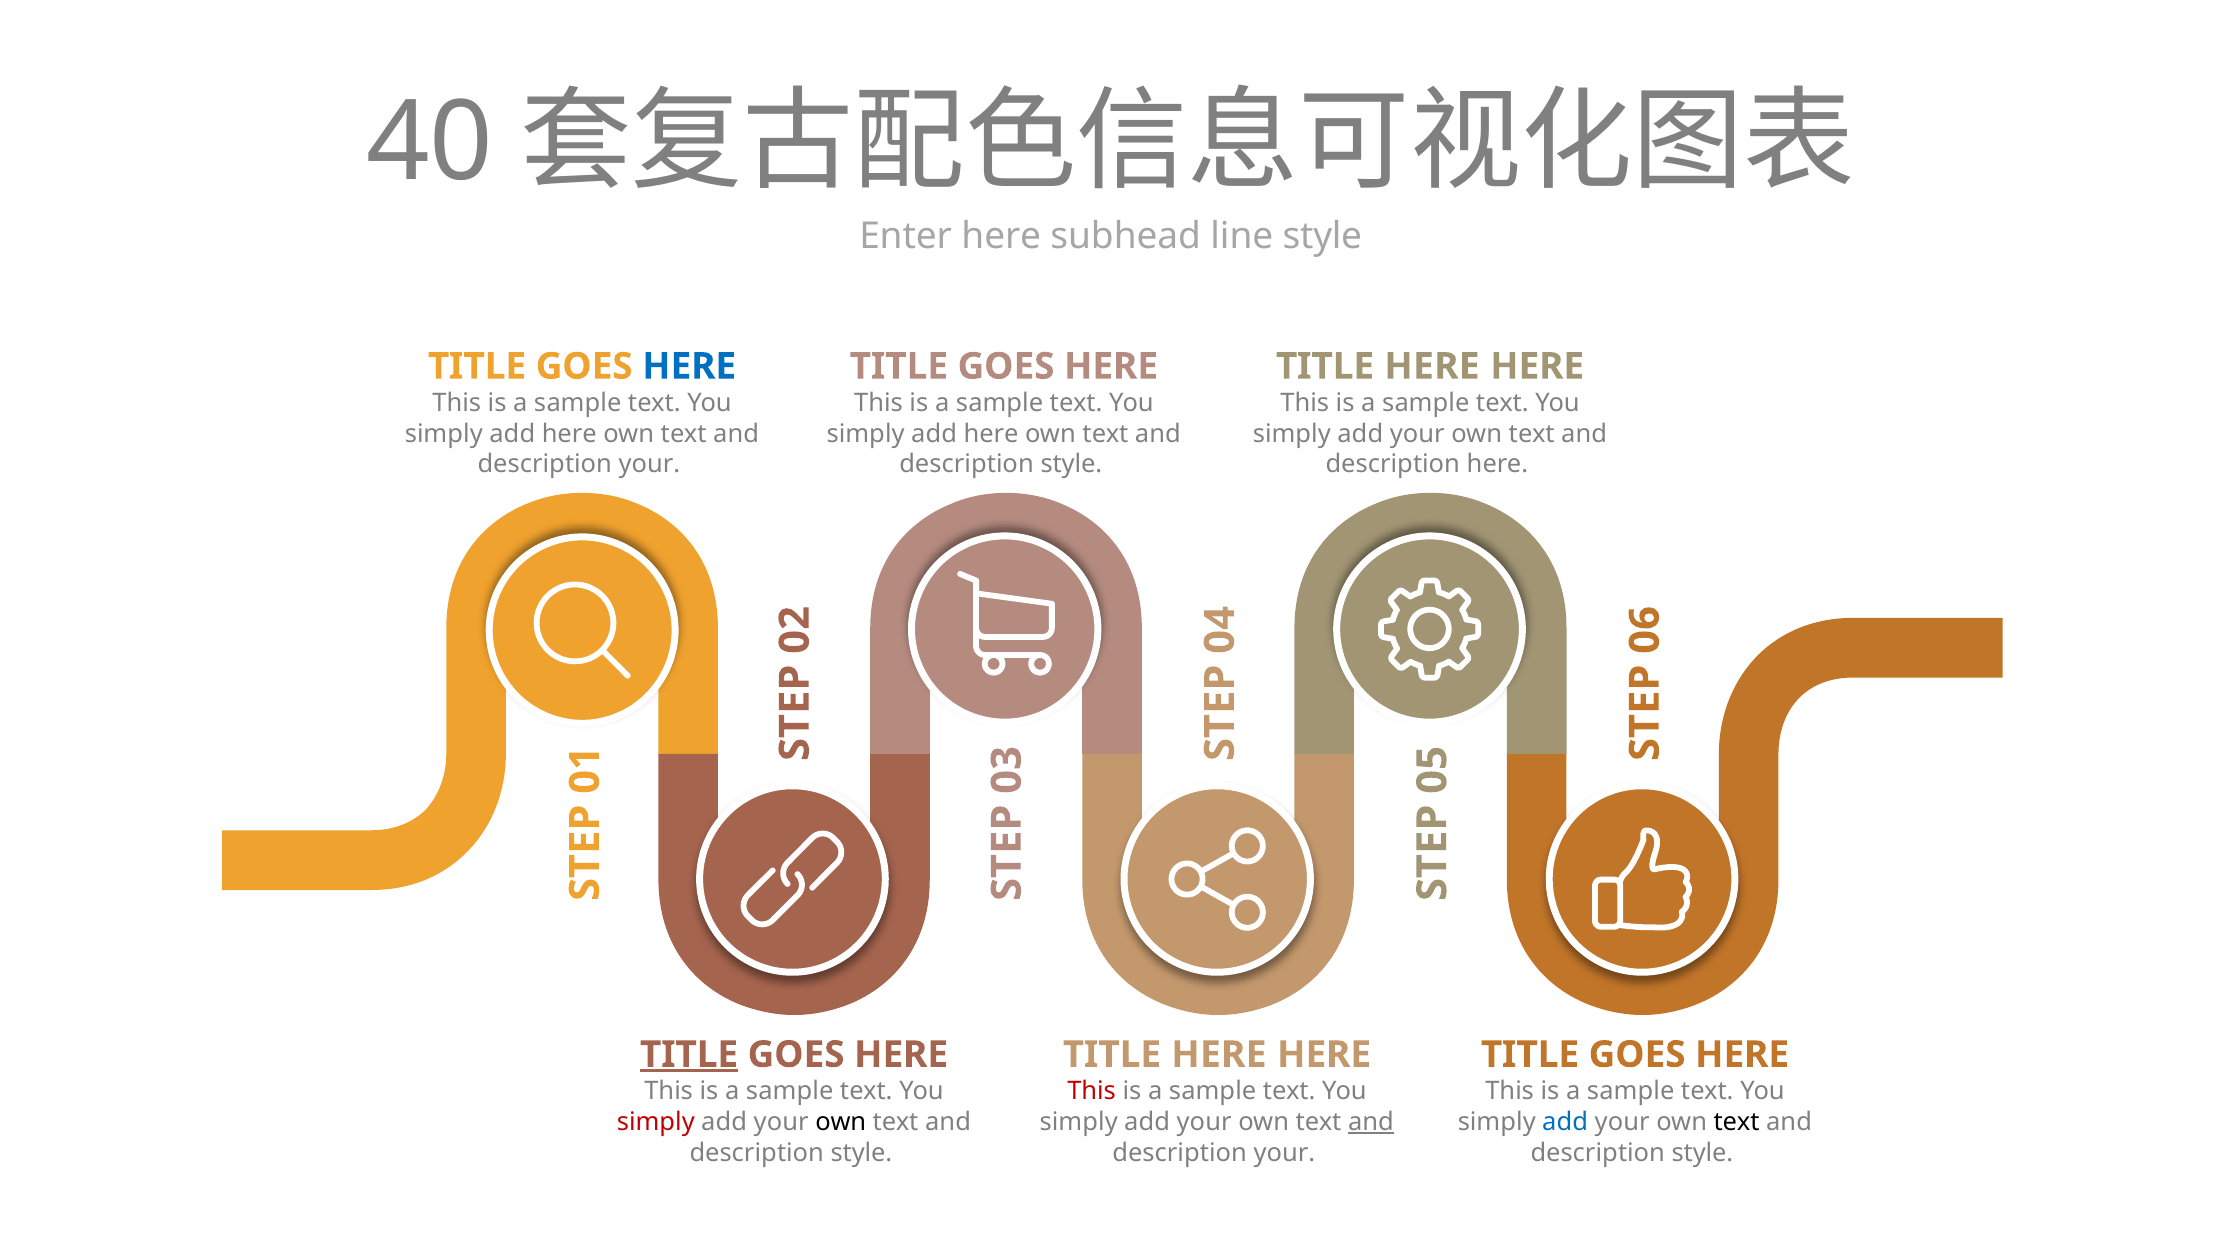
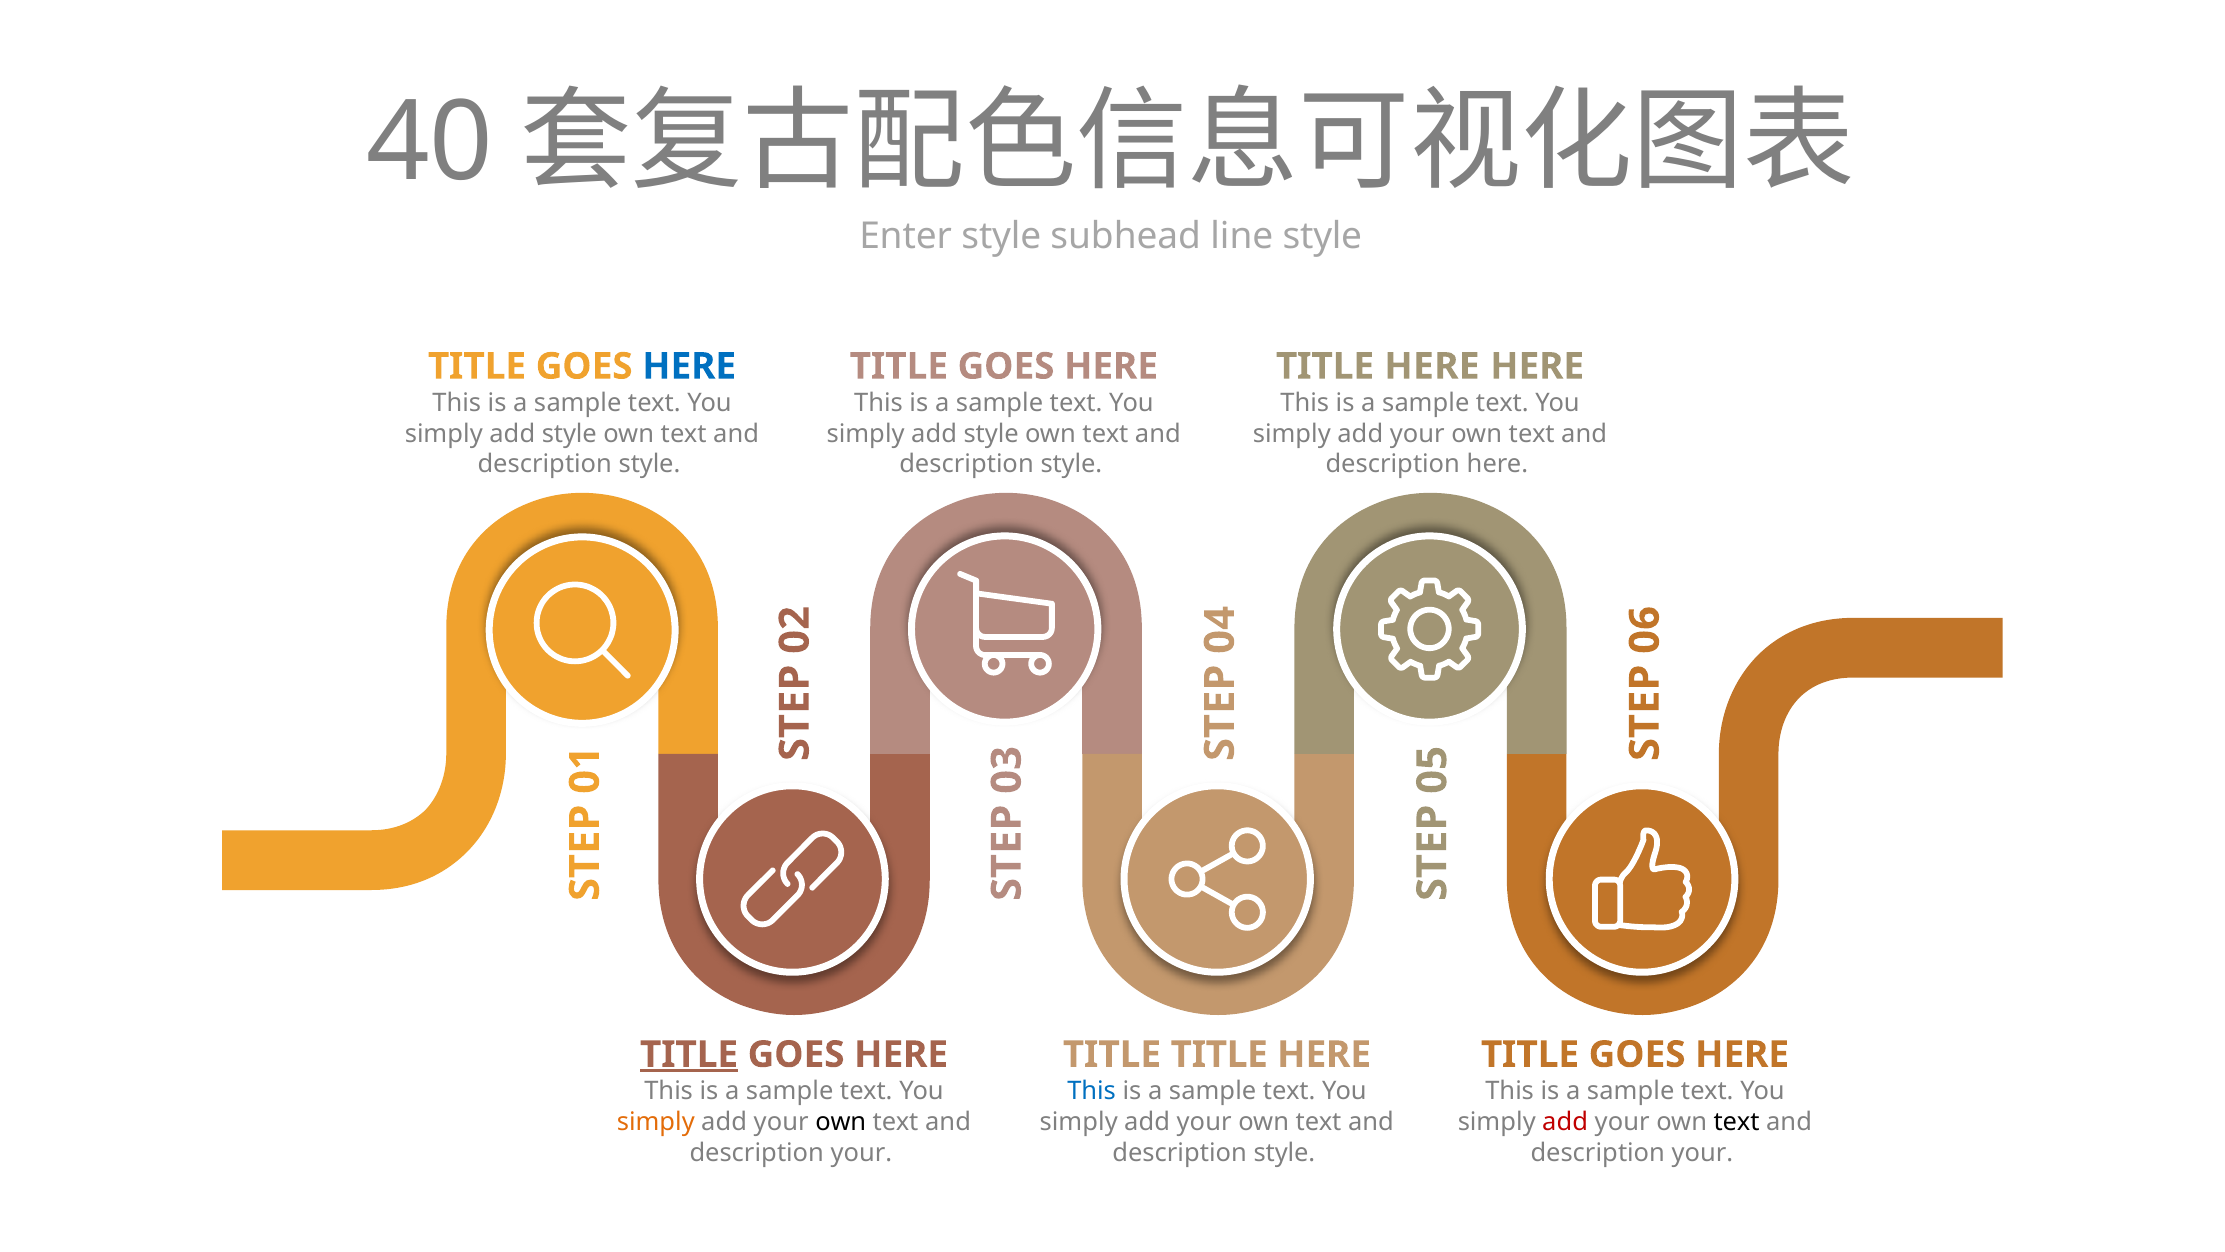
Enter here: here -> style (1001, 236)
here: here -> style (569, 434)
here: here -> style (991, 434)
your: your -> style (650, 464)
HERE: HERE -> TITLE (1219, 1054)
This colour: red -> blue (1092, 1091)
simply colour: red -> orange (656, 1122)
and underline: present -> none (1371, 1122)
add colour: blue -> red (1565, 1122)
style: style -> your (861, 1152)
your: your -> style (1284, 1152)
style: style -> your (1702, 1152)
